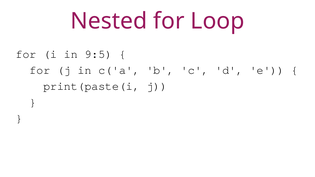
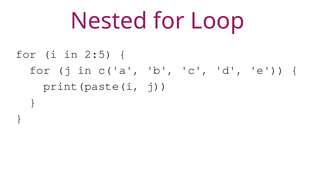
9:5: 9:5 -> 2:5 (98, 54)
